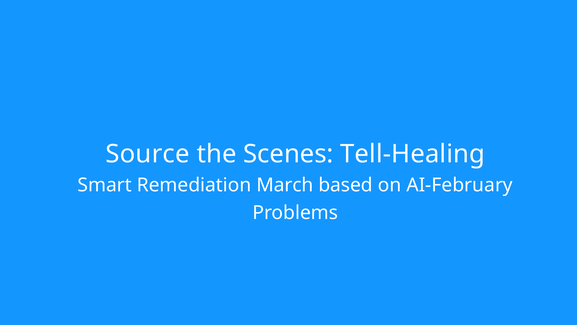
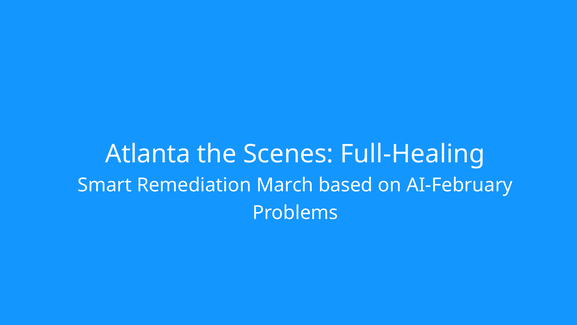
Source: Source -> Atlanta (148, 154)
Tell-Healing: Tell-Healing -> Full-Healing (413, 154)
